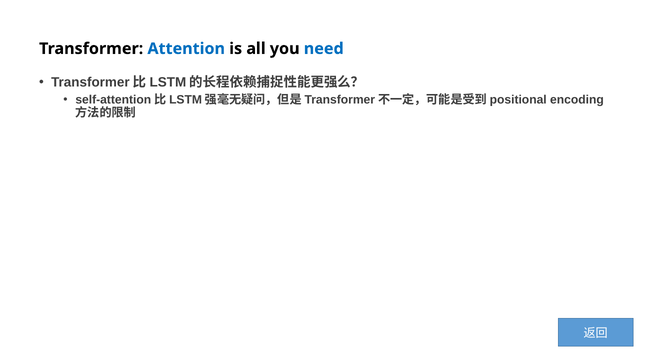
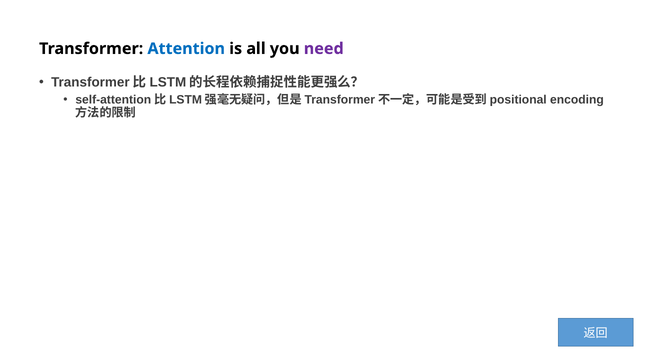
need colour: blue -> purple (324, 49)
